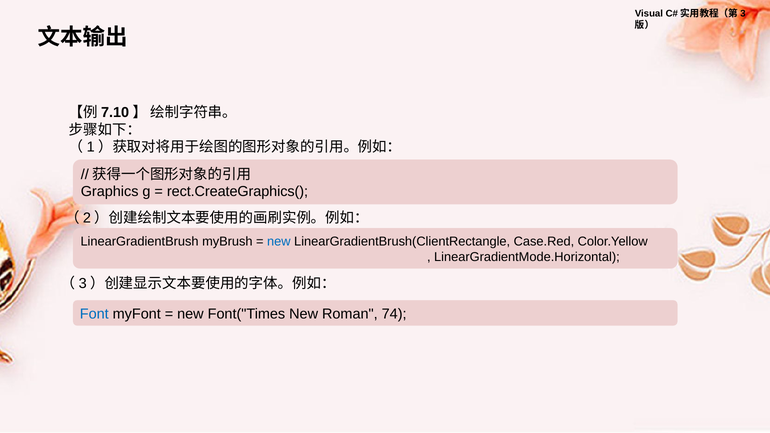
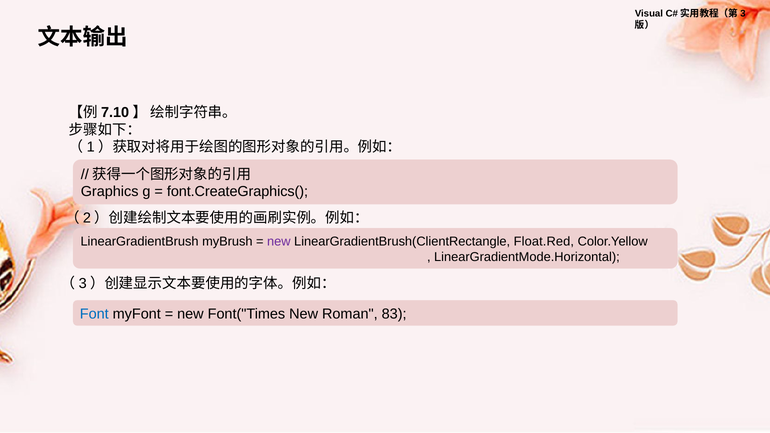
rect.CreateGraphics(: rect.CreateGraphics( -> font.CreateGraphics( (238, 192)
new colour: blue -> purple (279, 242)
Case.Red: Case.Red -> Float.Red (544, 242)
74: 74 -> 83 (394, 314)
